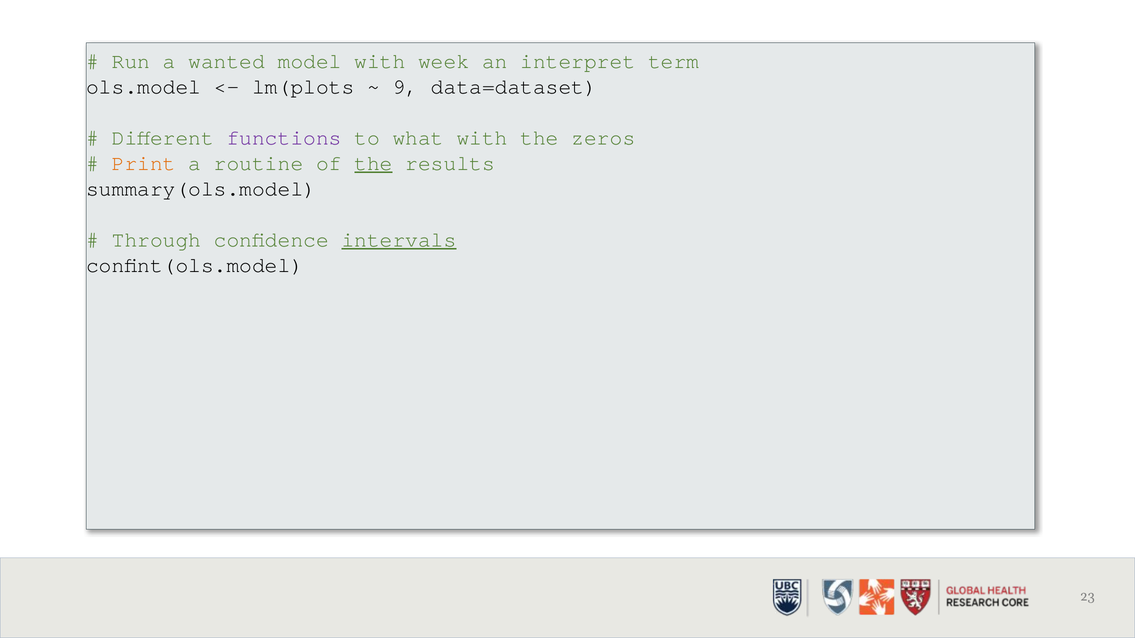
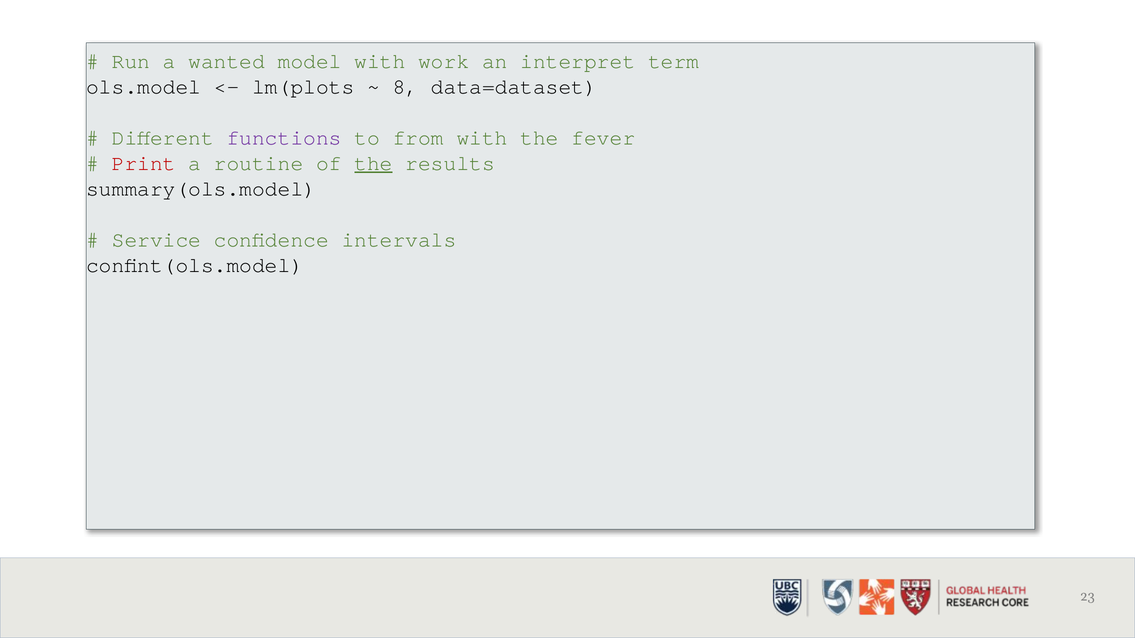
week: week -> work (444, 61)
9: 9 -> 8 (405, 87)
what: what -> from (418, 138)
zeros: zeros -> fever (603, 138)
Print colour: orange -> red (144, 163)
Through: Through -> Service (156, 240)
intervals underline: present -> none (399, 240)
